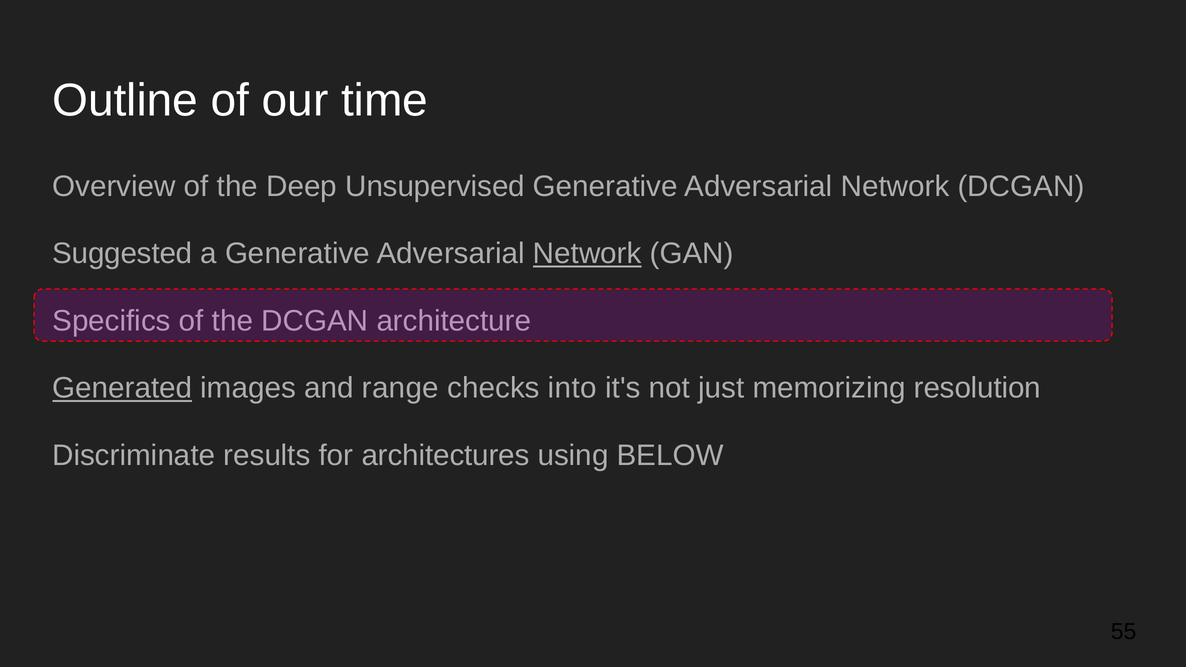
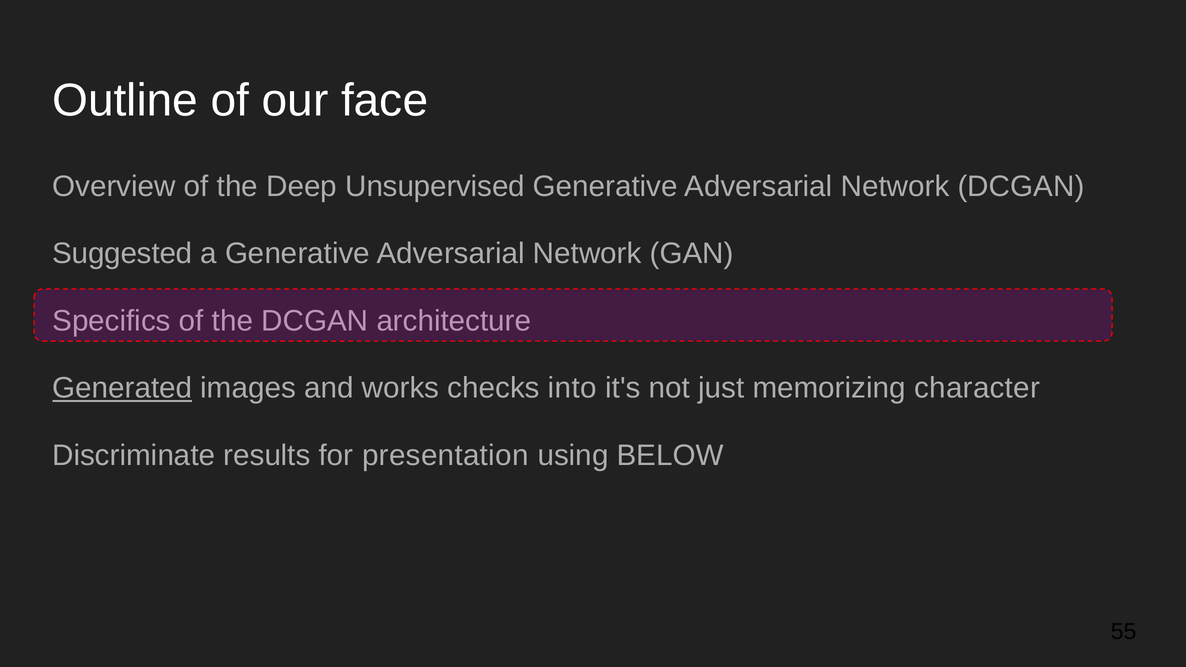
time: time -> face (385, 100)
Network underline: present -> none (587, 254)
range: range -> works (400, 388)
resolution: resolution -> character (977, 388)
architectures: architectures -> presentation (445, 455)
